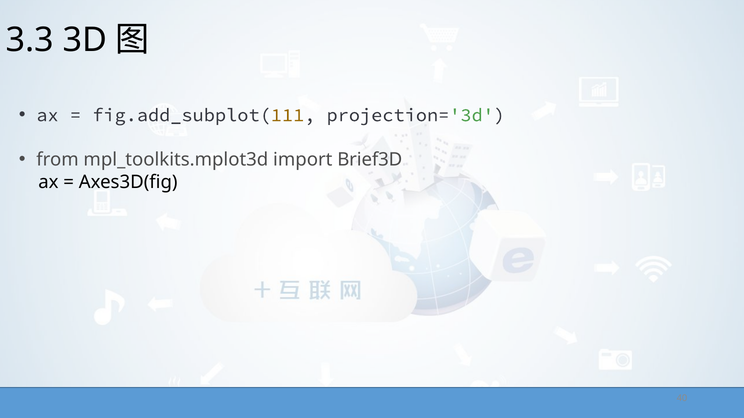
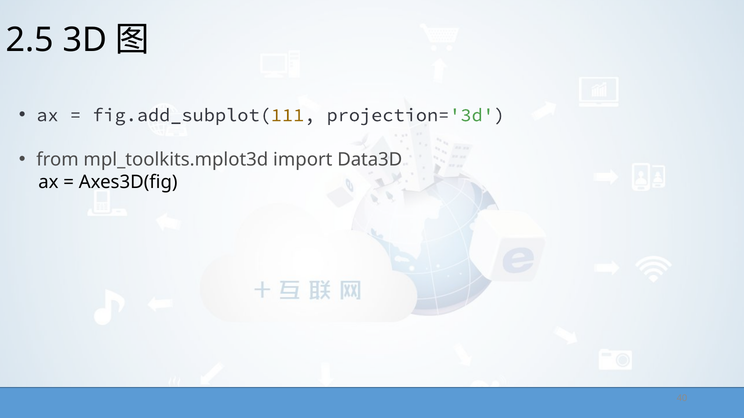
3.3: 3.3 -> 2.5 (30, 40)
Brief3D: Brief3D -> Data3D (370, 160)
